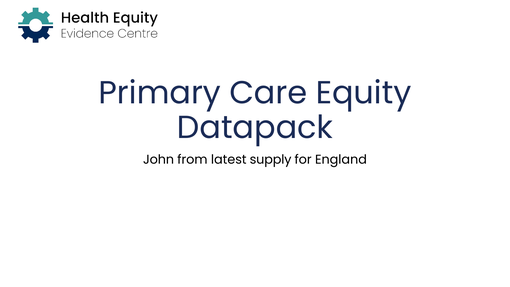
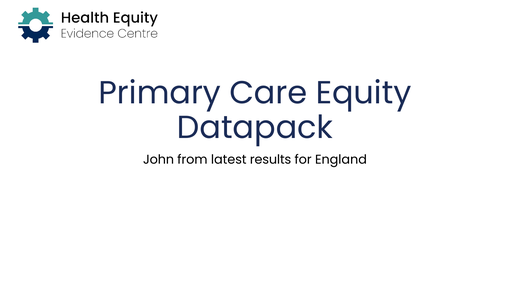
supply: supply -> results (271, 159)
